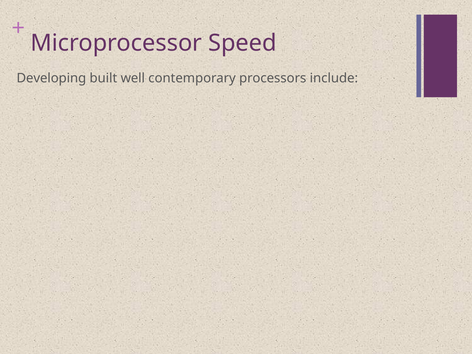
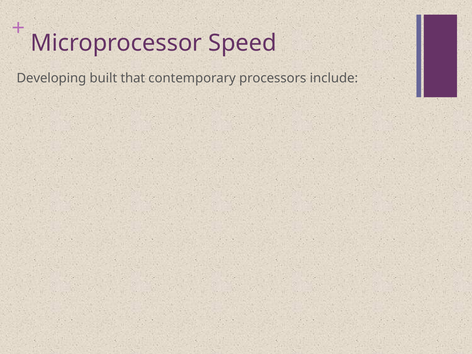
well: well -> that (133, 78)
